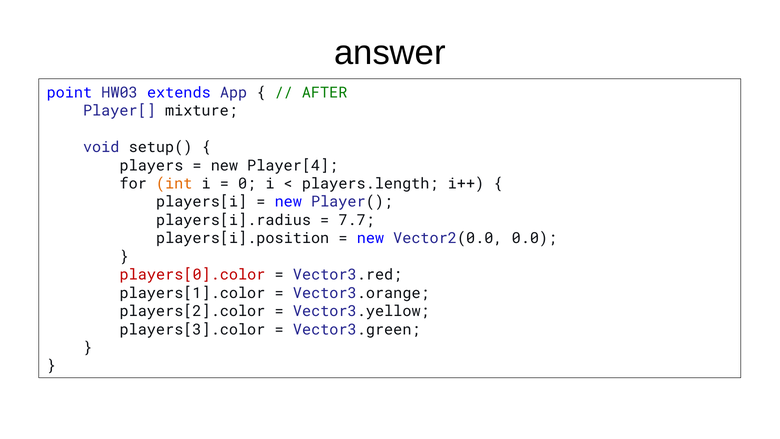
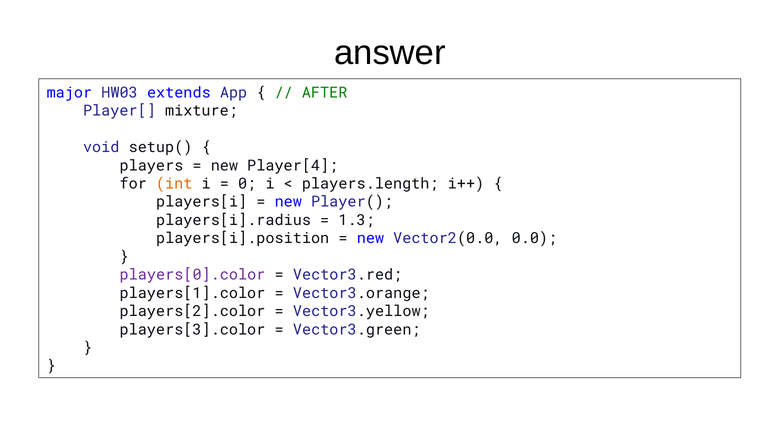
point: point -> major (69, 93)
7.7: 7.7 -> 1.3 (357, 220)
players[0].color colour: red -> purple (193, 275)
